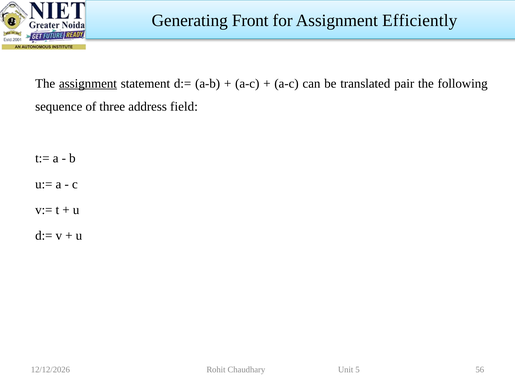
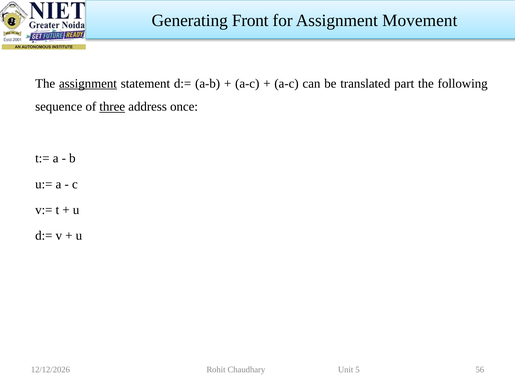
Efficiently: Efficiently -> Movement (420, 21)
pair: pair -> part (404, 83)
three underline: none -> present (112, 106)
field: field -> once (184, 106)
